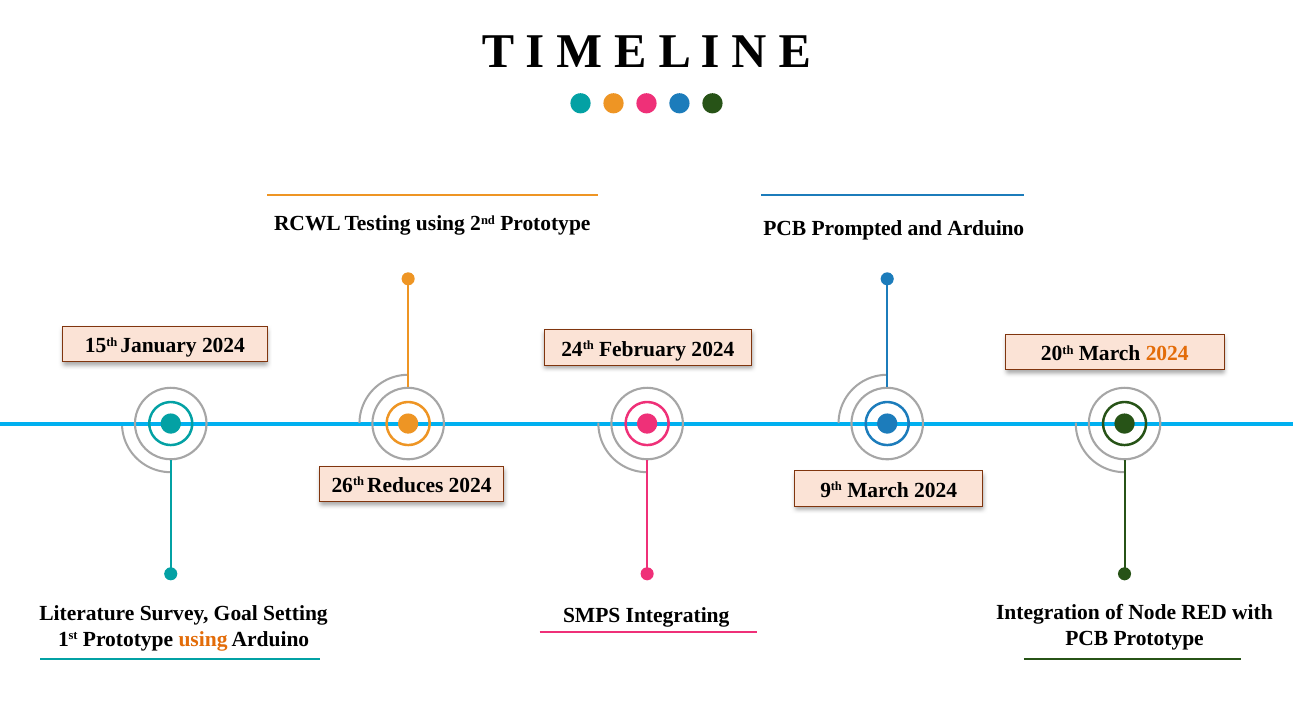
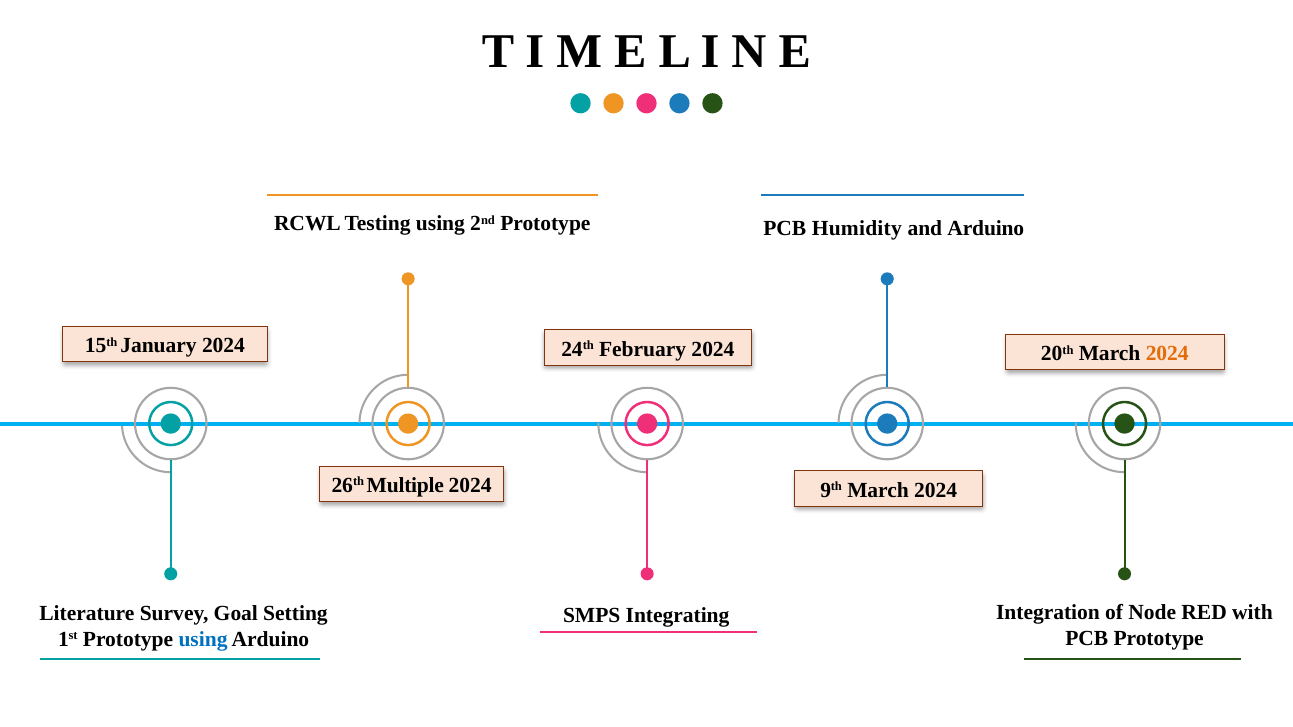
Prompted: Prompted -> Humidity (857, 228)
Reduces: Reduces -> Multiple (405, 486)
using colour: orange -> blue (203, 639)
